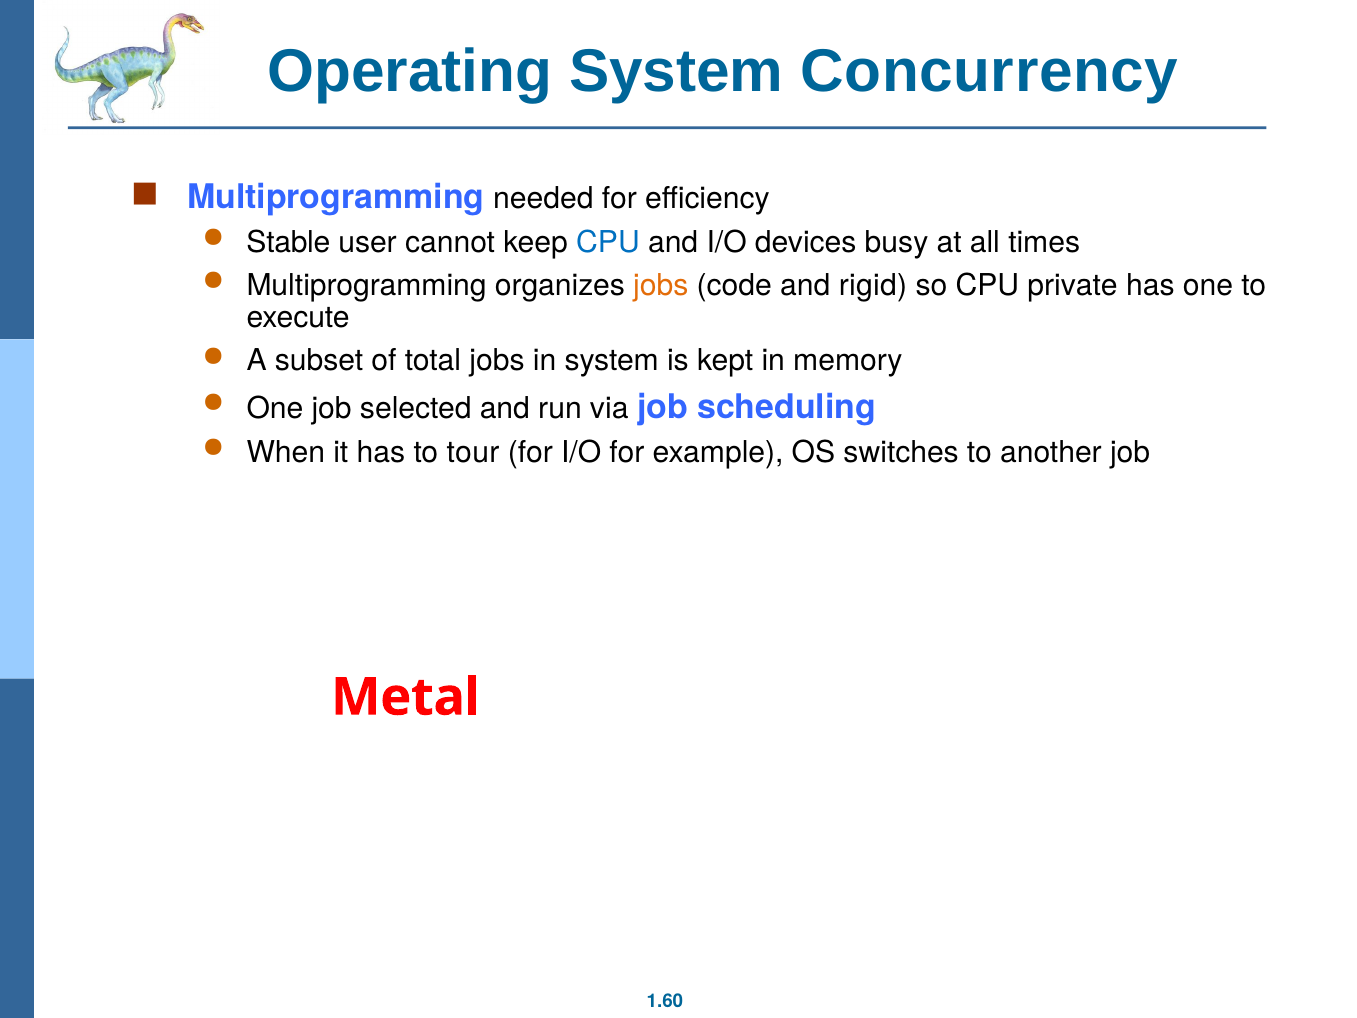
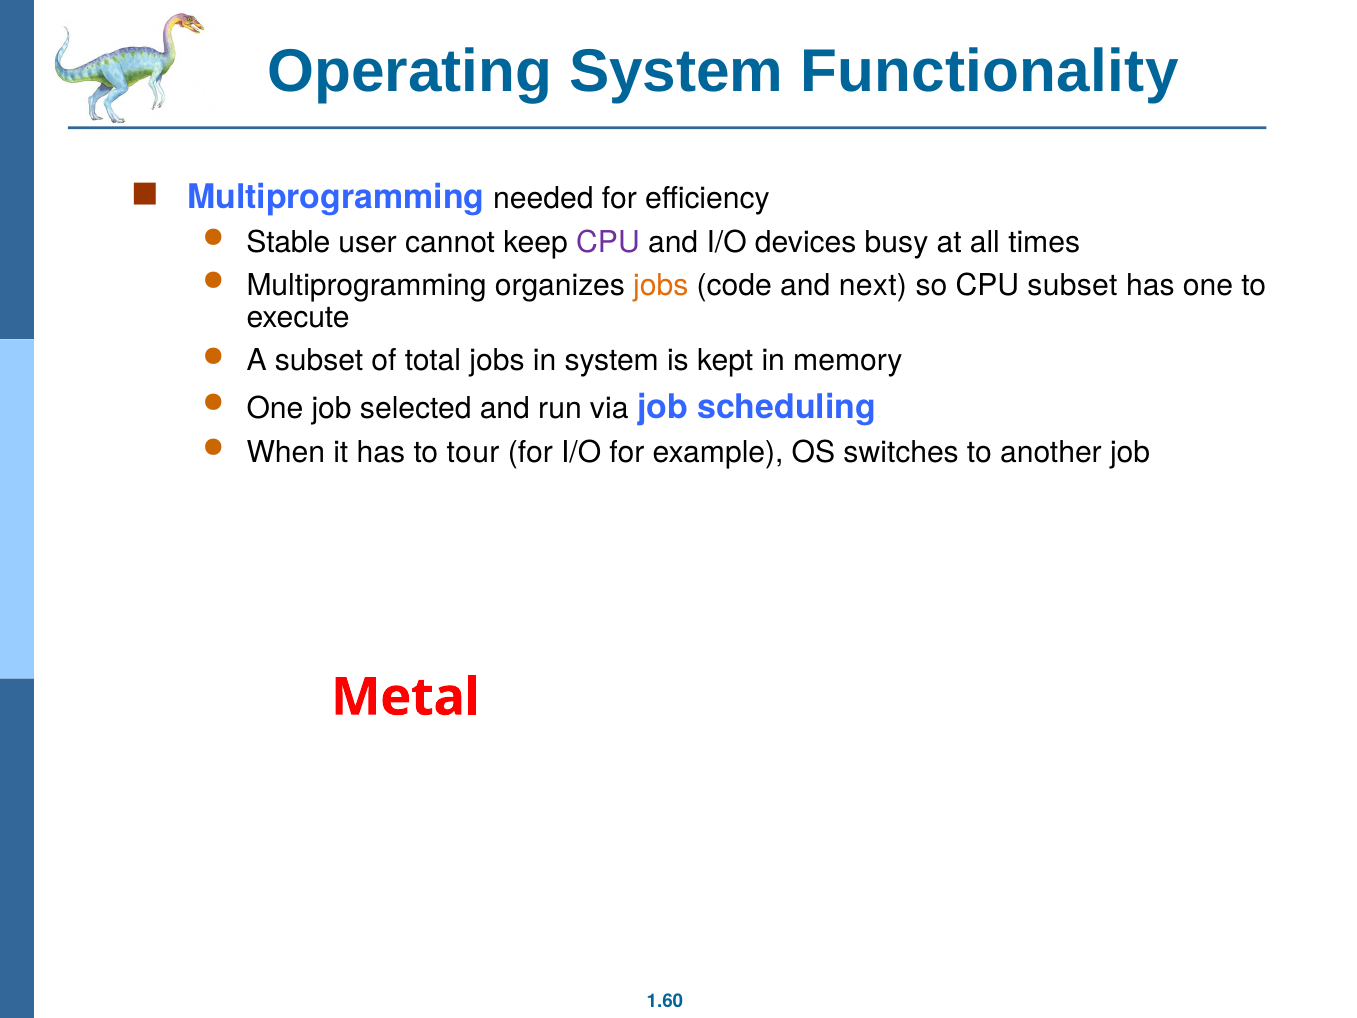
Concurrency: Concurrency -> Functionality (990, 71)
CPU colour: blue -> purple (608, 242)
rigid: rigid -> next (873, 285)
CPU private: private -> subset (1072, 285)
